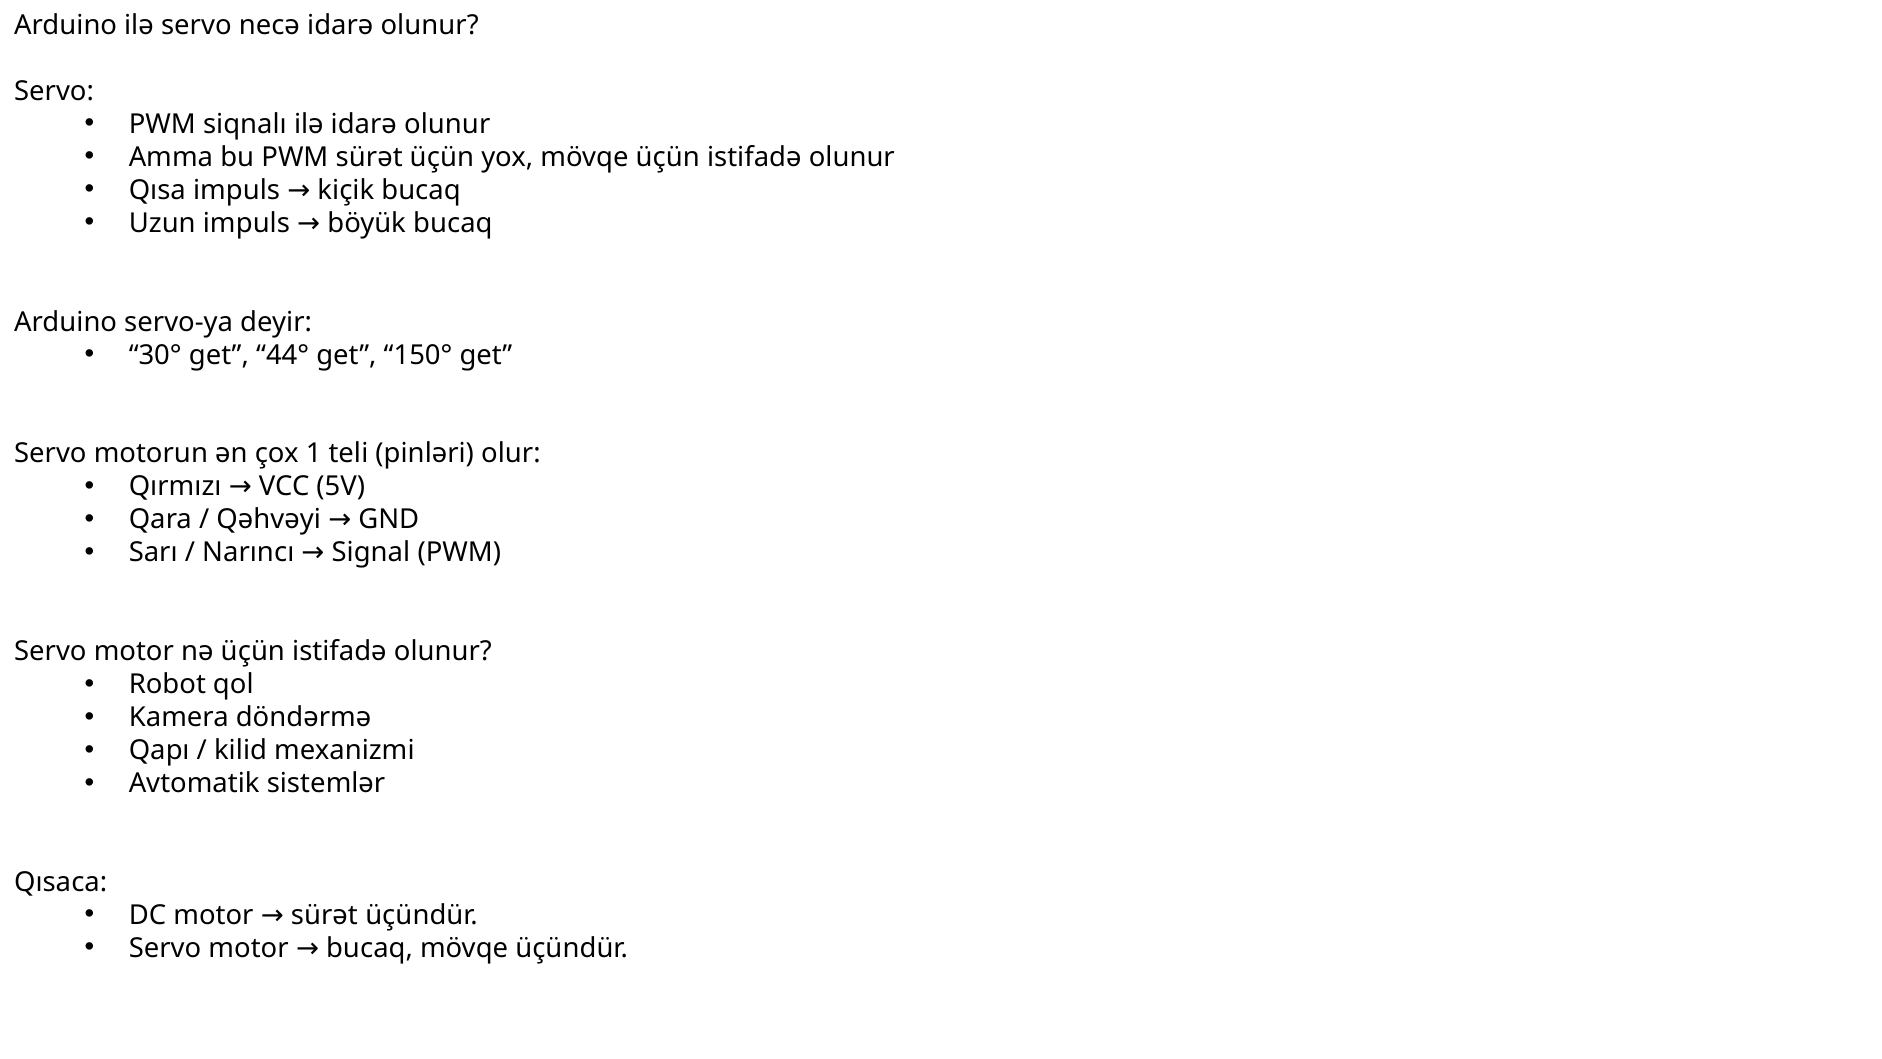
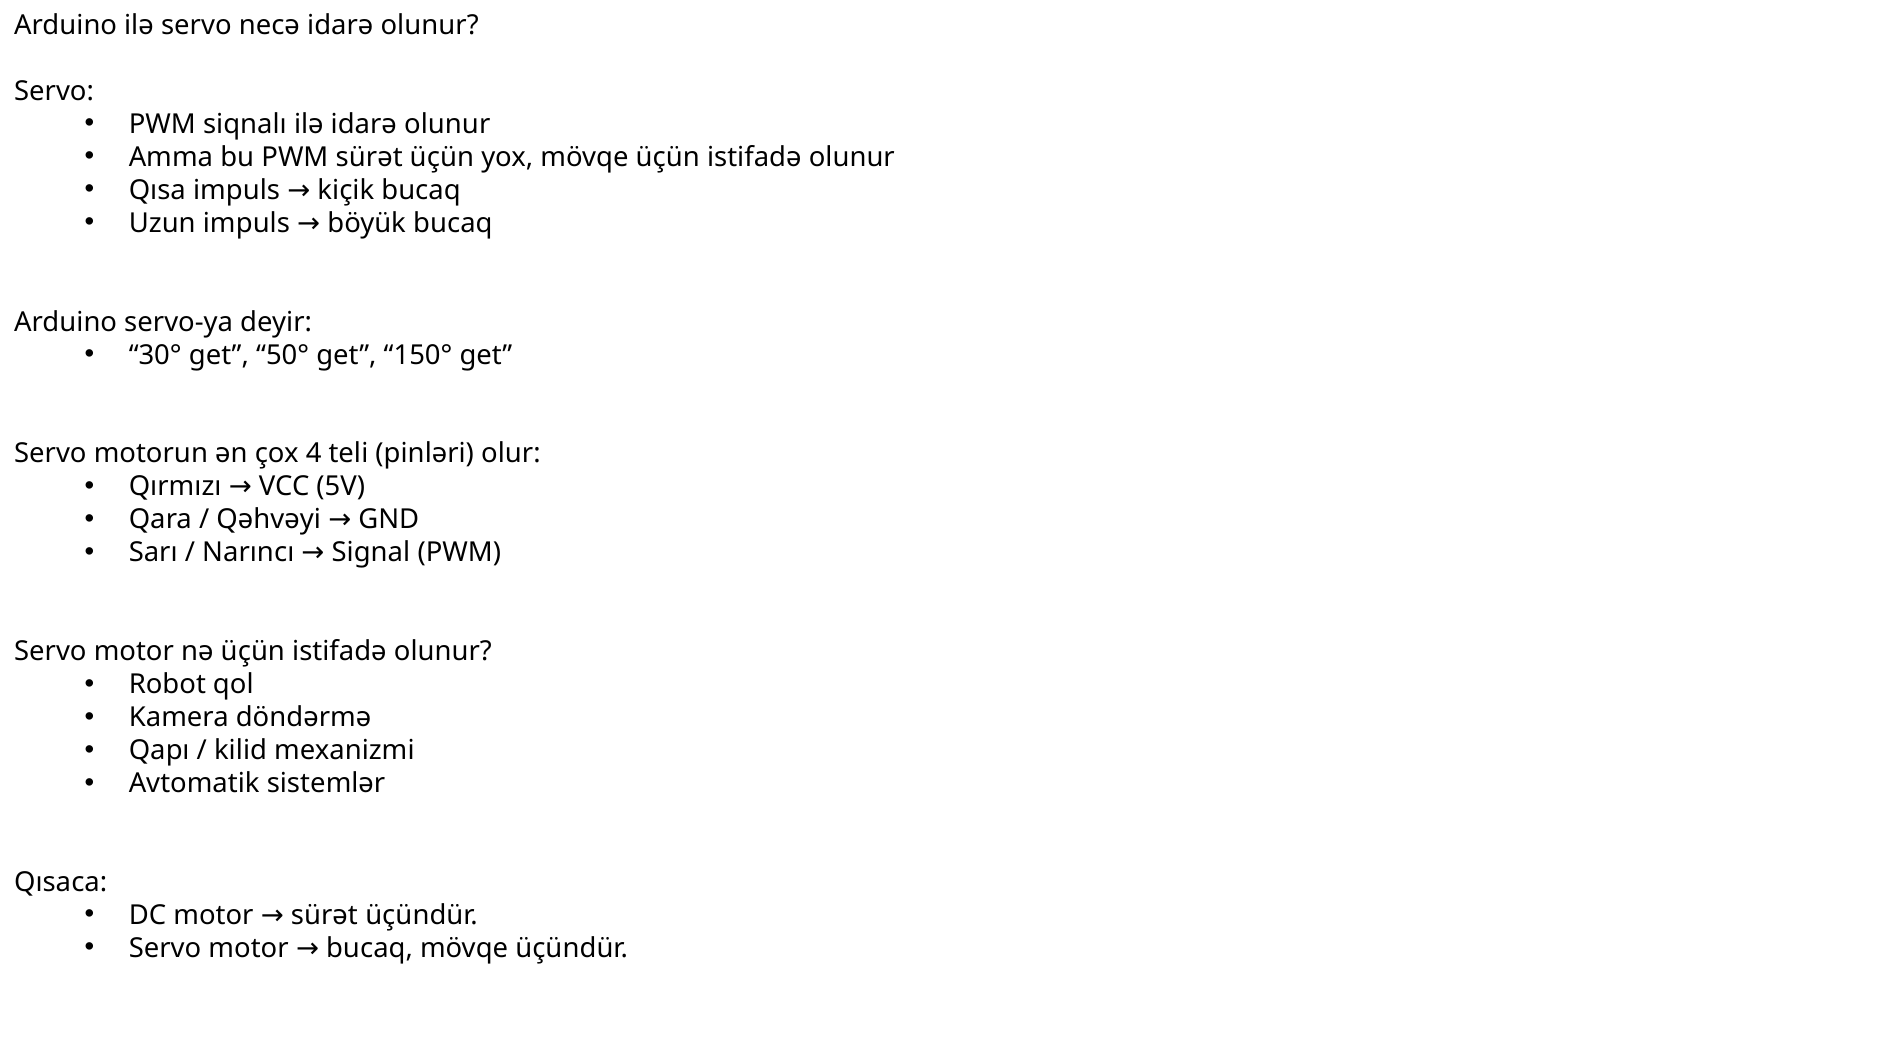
44°: 44° -> 50° (283, 355)
1: 1 -> 4 (314, 454)
